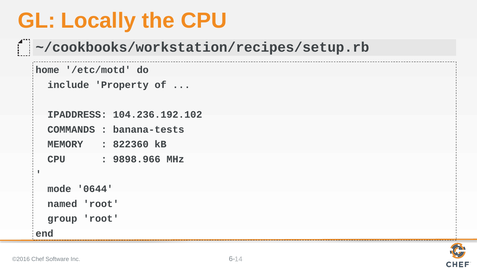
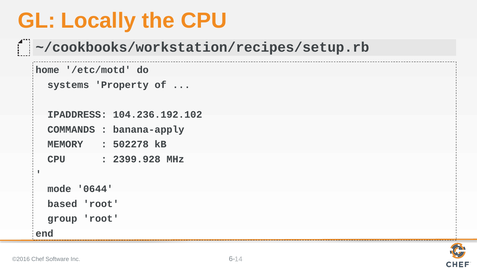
include: include -> systems (68, 85)
banana-tests: banana-tests -> banana-apply (149, 130)
822360: 822360 -> 502278 (131, 145)
9898.966: 9898.966 -> 2399.928 (137, 159)
named: named -> based (62, 204)
